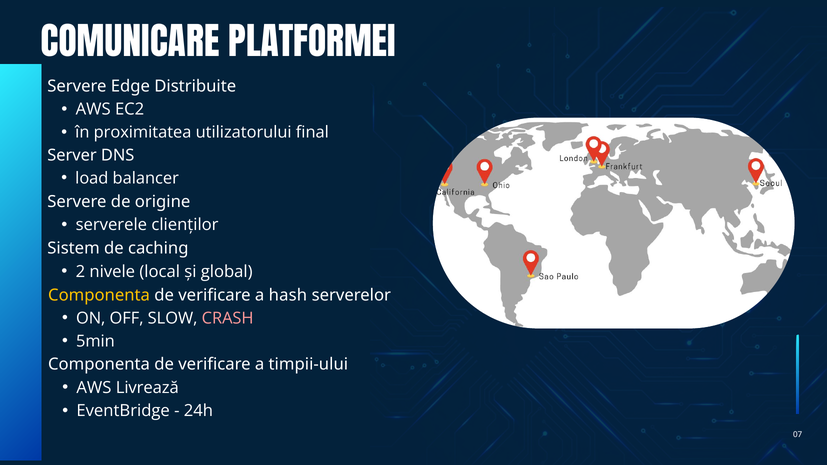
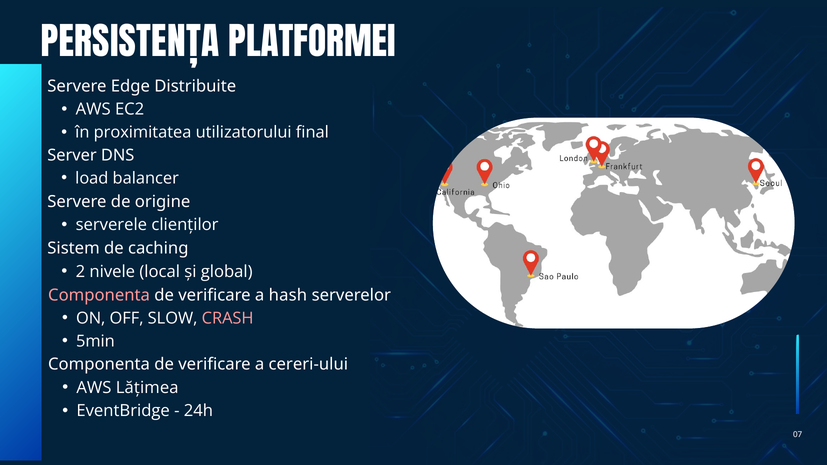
COMUNICARE: COMUNICARE -> PERSISTENȚA (130, 44)
Componenta colour: yellow -> pink (99, 295)
timpii-ului: timpii-ului -> cereri-ului (308, 364)
Livrează: Livrează -> Lățimea (147, 388)
